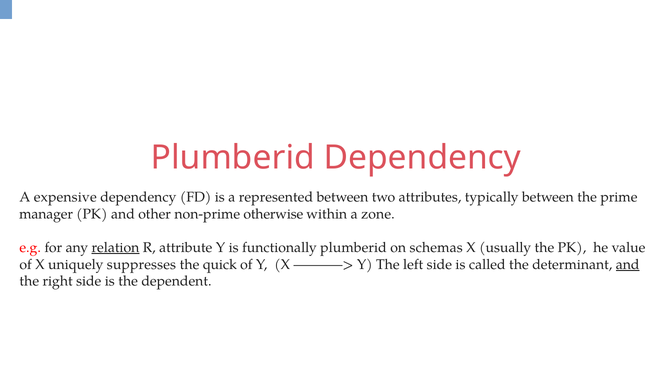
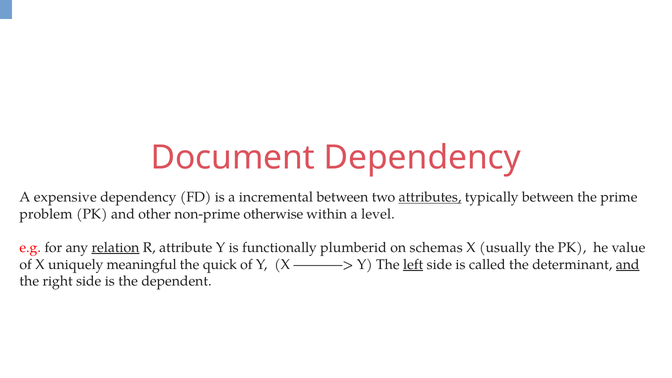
Plumberid: Plumberid -> Document (233, 158)
represented: represented -> incremental (276, 197)
attributes underline: none -> present (430, 197)
manager: manager -> problem (46, 214)
zone: zone -> level (378, 214)
suppresses: suppresses -> meaningful (142, 264)
left underline: none -> present (413, 264)
